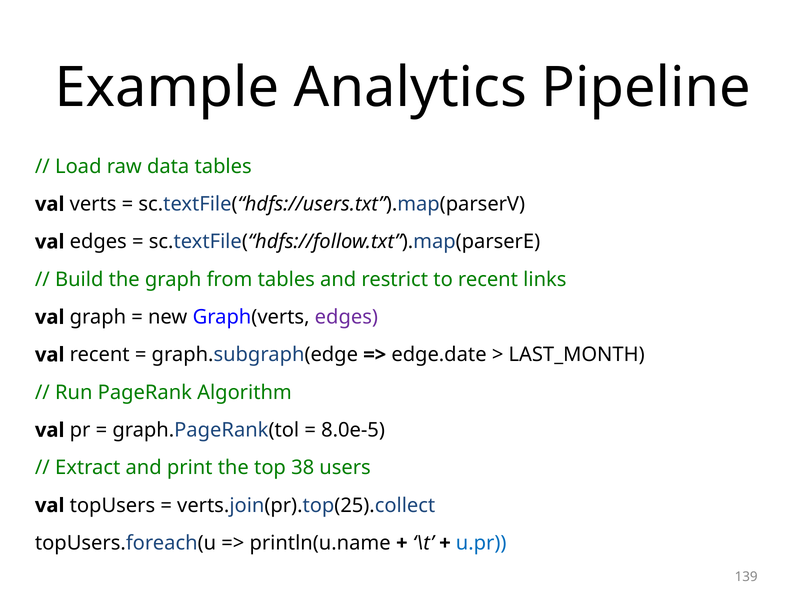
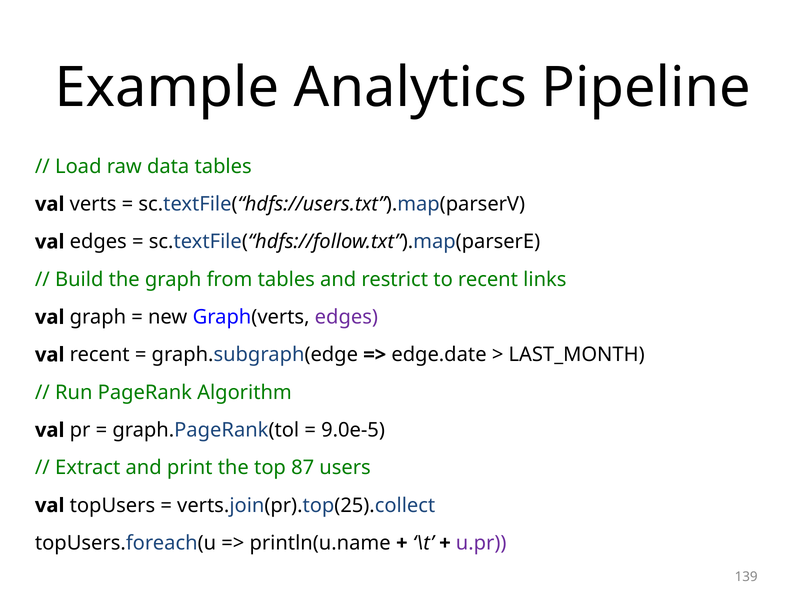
8.0e-5: 8.0e-5 -> 9.0e-5 (353, 430)
38: 38 -> 87 (303, 467)
u.pr colour: blue -> purple (481, 543)
